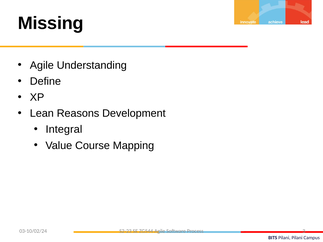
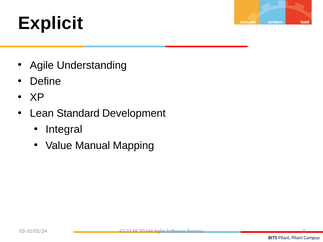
Missing: Missing -> Explicit (51, 23)
Reasons: Reasons -> Standard (78, 114)
Course: Course -> Manual (93, 146)
